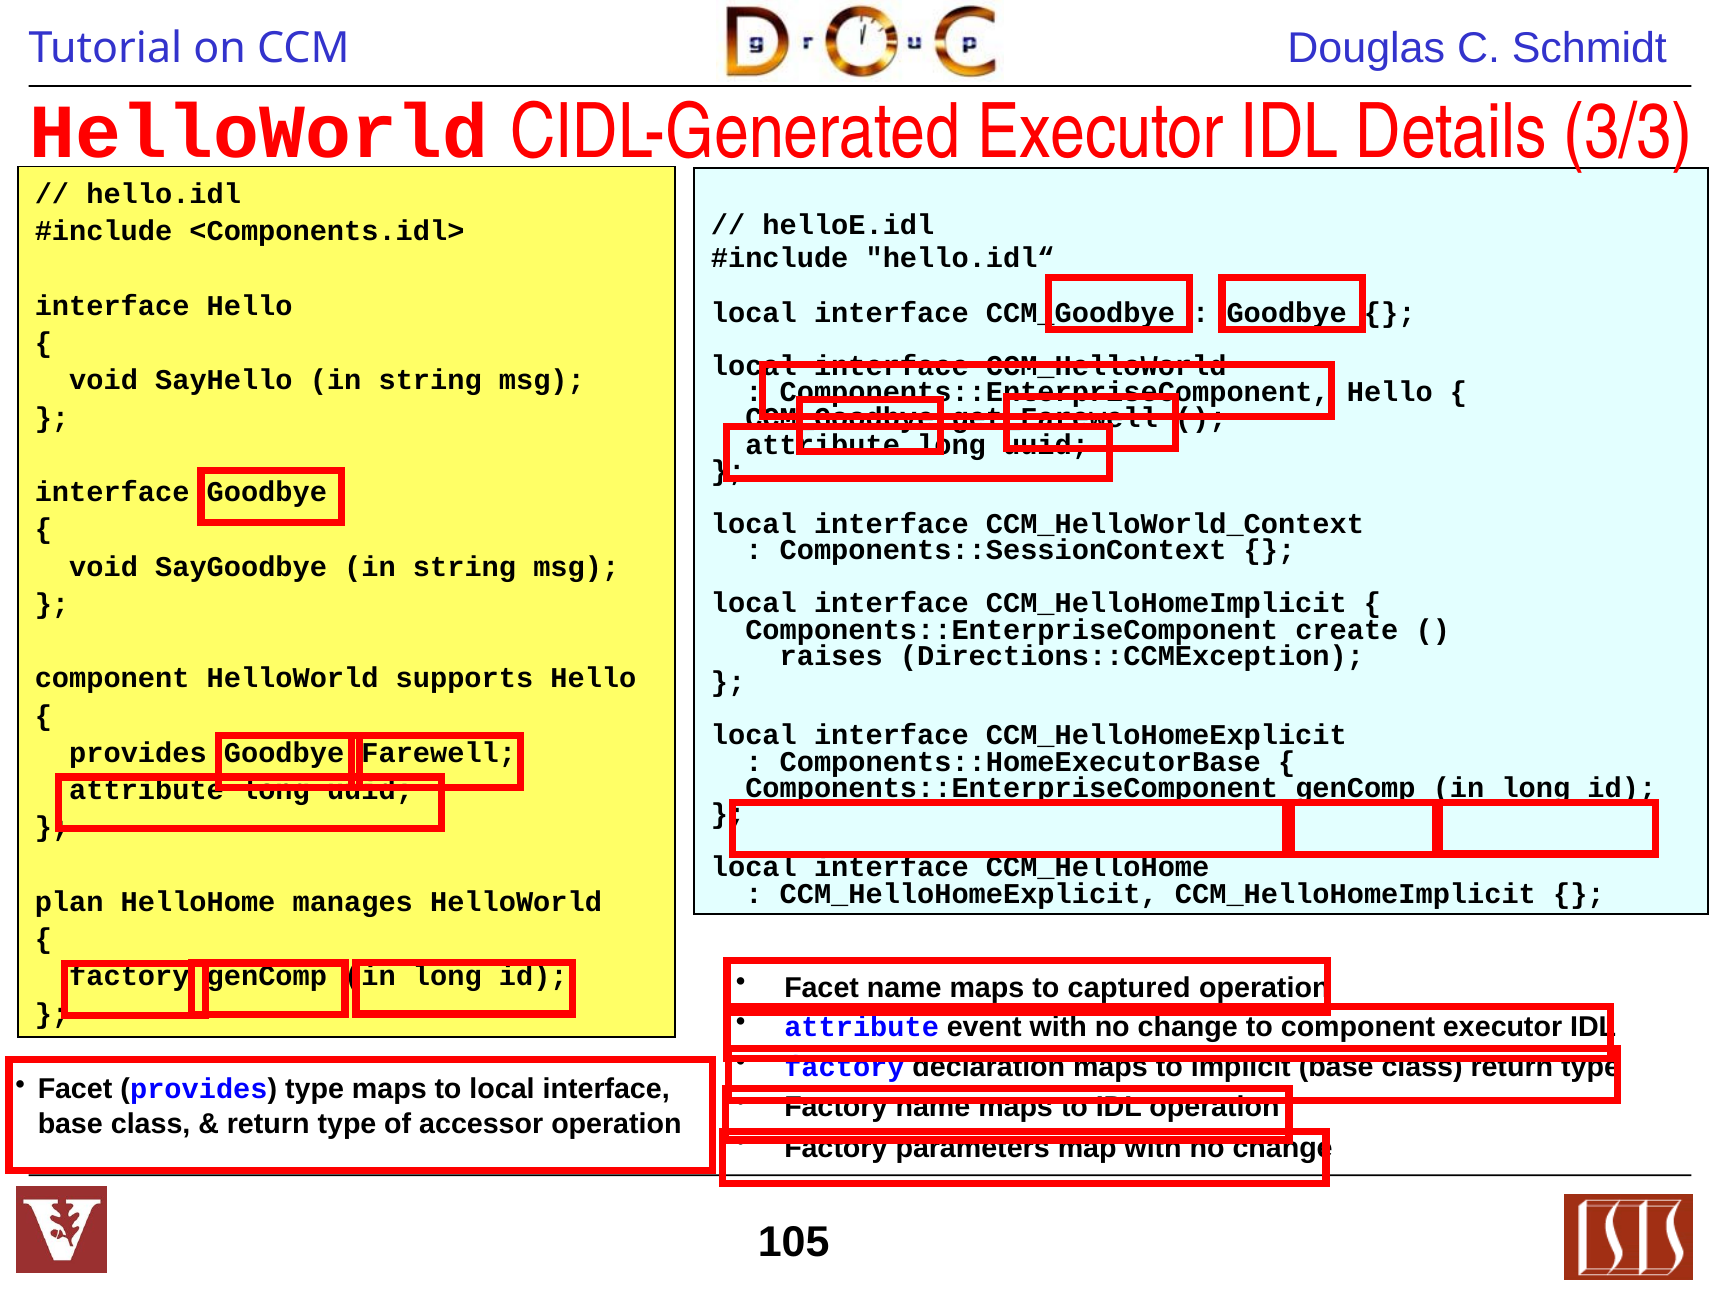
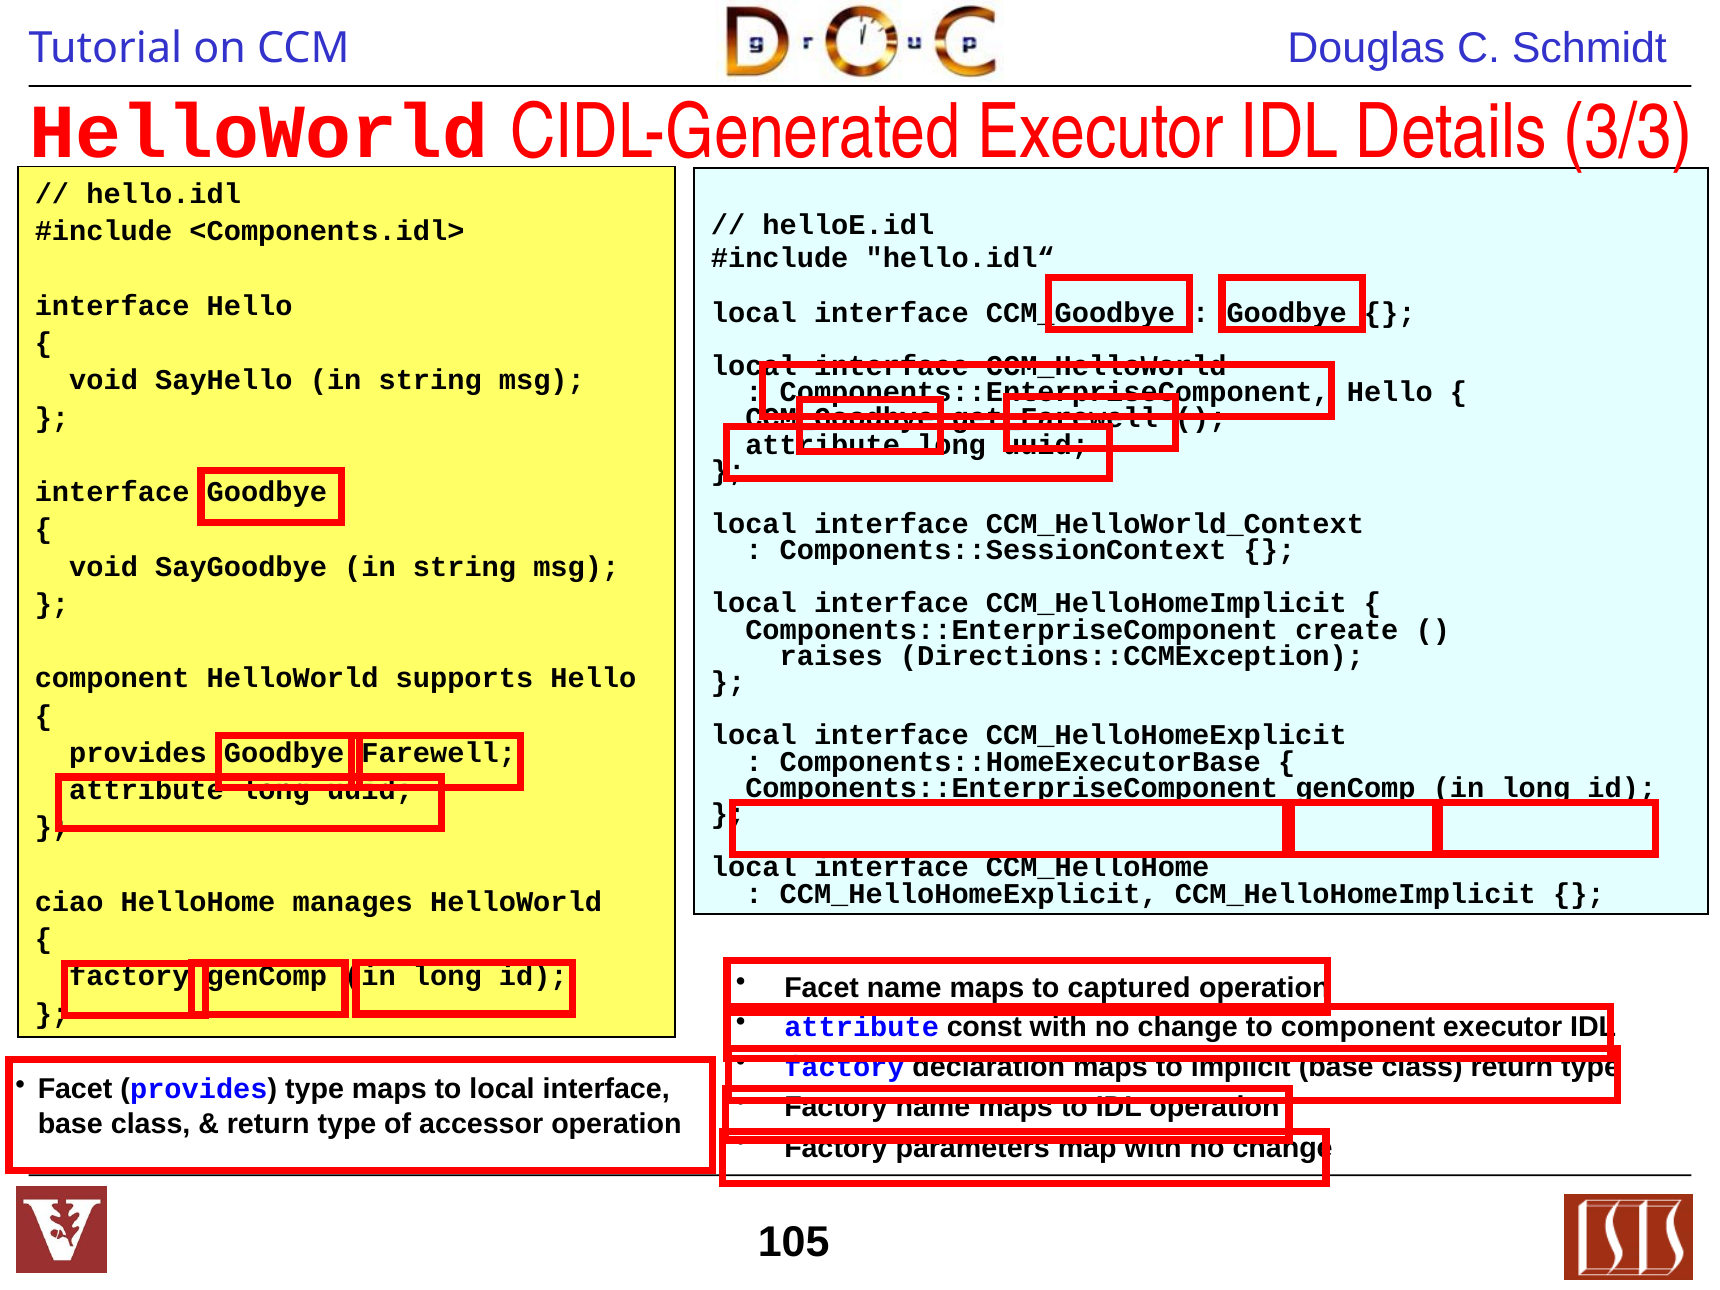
plan: plan -> ciao (69, 902)
event: event -> const (984, 1027)
